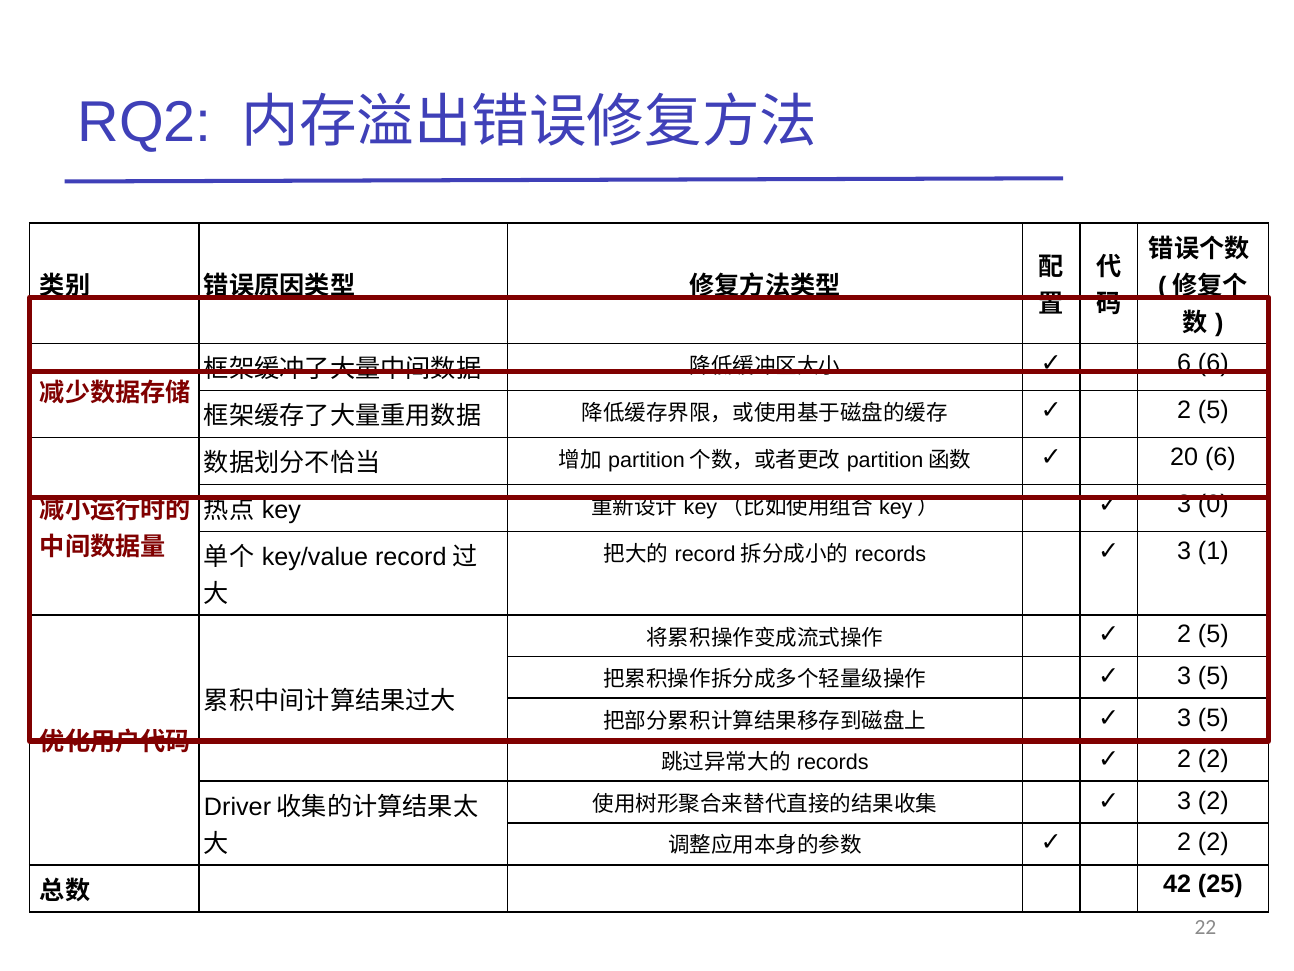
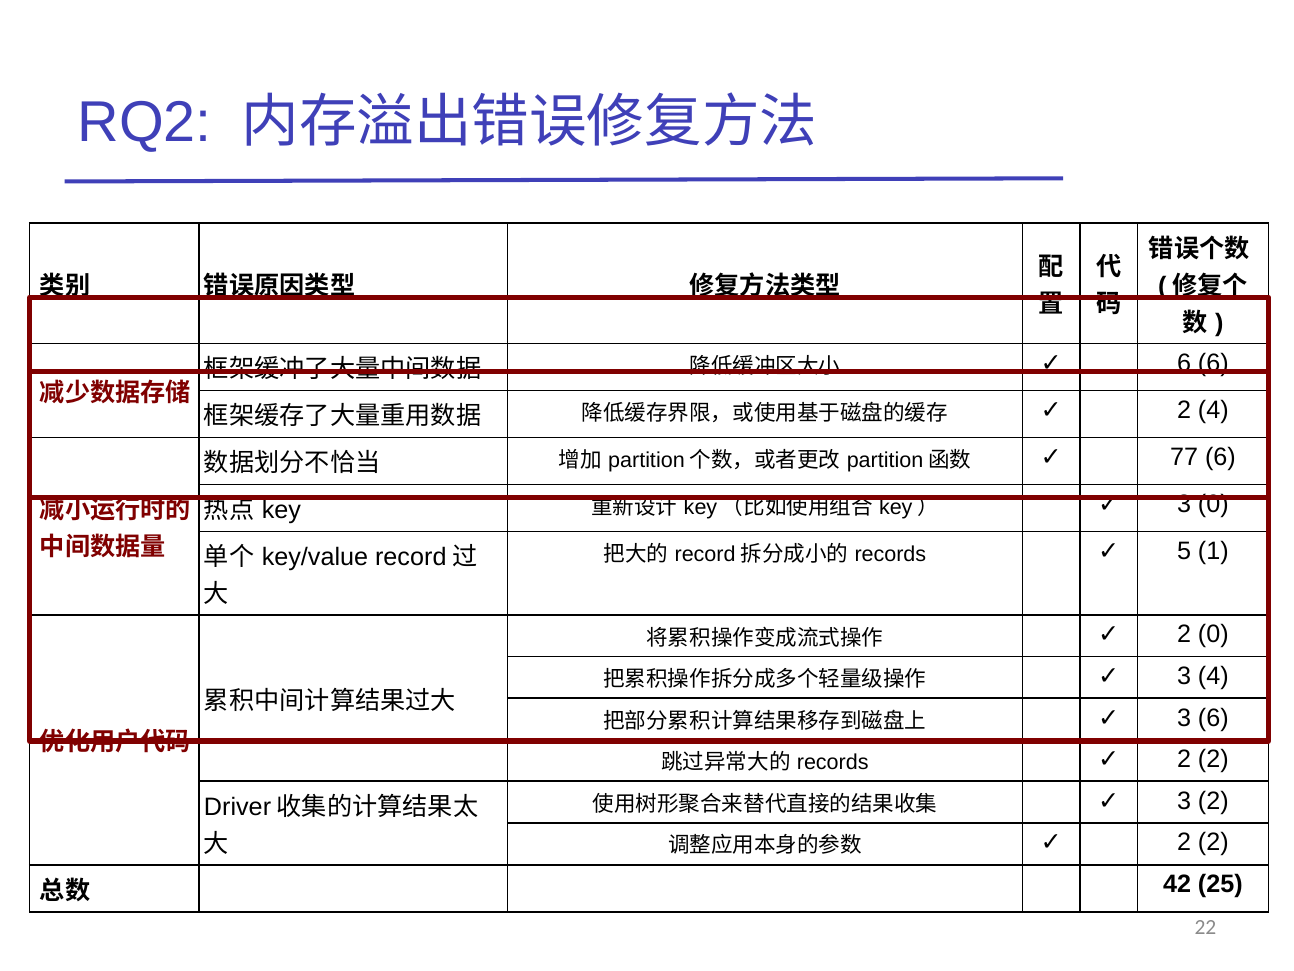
5: 5 -> 4 (1213, 410)
20: 20 -> 77 (1184, 457)
3: 3 -> 5 (1184, 551)
5: 5 -> 0 (1213, 634)
5: 5 -> 4 (1213, 676)
5: 5 -> 6 (1213, 717)
